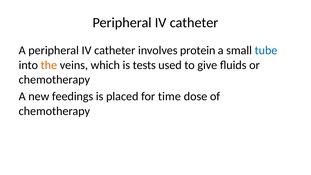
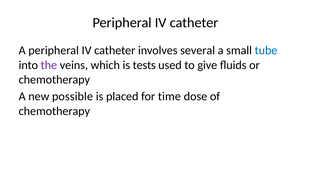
protein: protein -> several (198, 50)
the colour: orange -> purple (49, 65)
feedings: feedings -> possible (72, 96)
